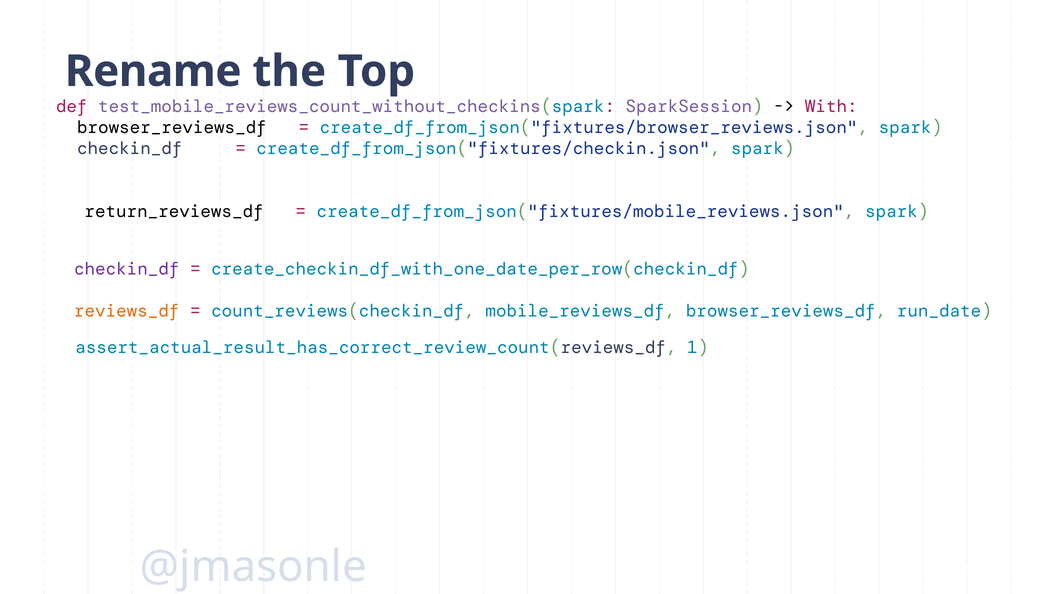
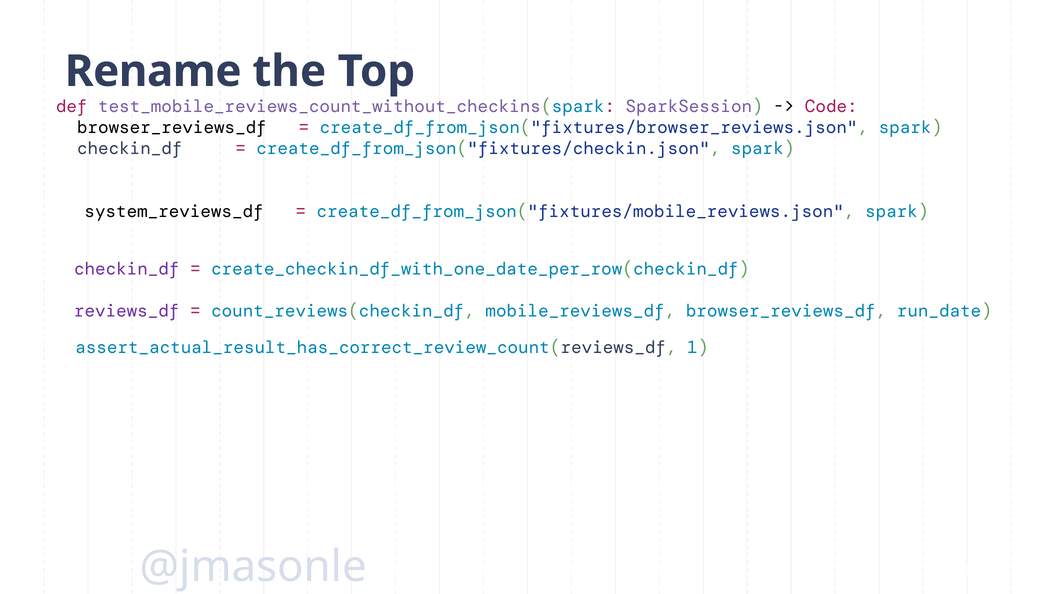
With: With -> Code (831, 106)
return_reviews_df: return_reviews_df -> system_reviews_df (174, 211)
reviews_df colour: orange -> purple (127, 311)
